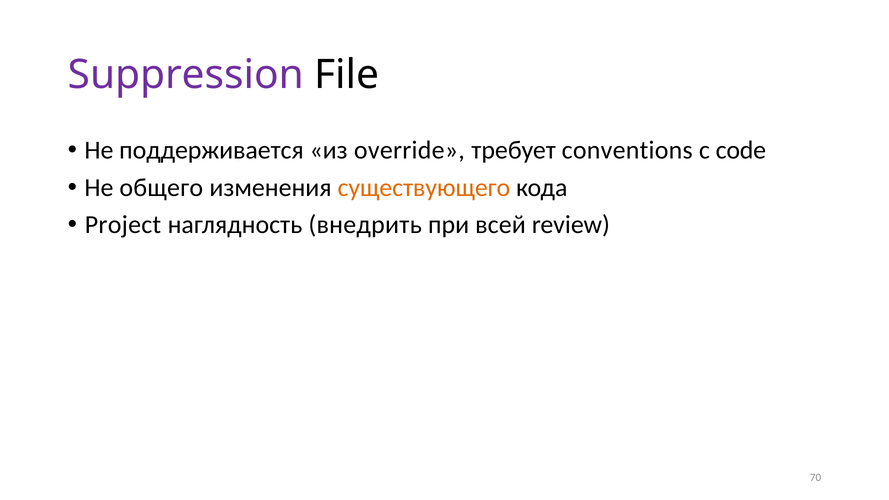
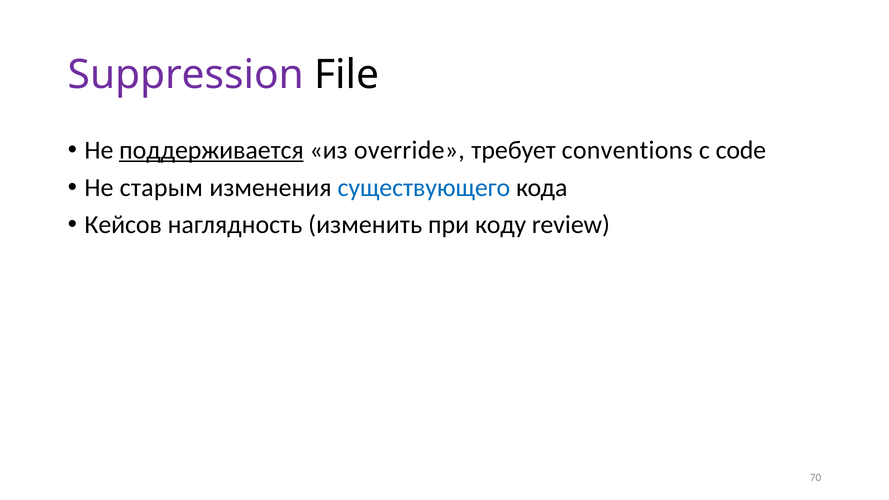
поддерживается underline: none -> present (212, 150)
общего: общего -> старым (161, 188)
существующего colour: orange -> blue (424, 188)
Project: Project -> Кейсов (123, 225)
внедрить: внедрить -> изменить (365, 225)
всей: всей -> коду (501, 225)
